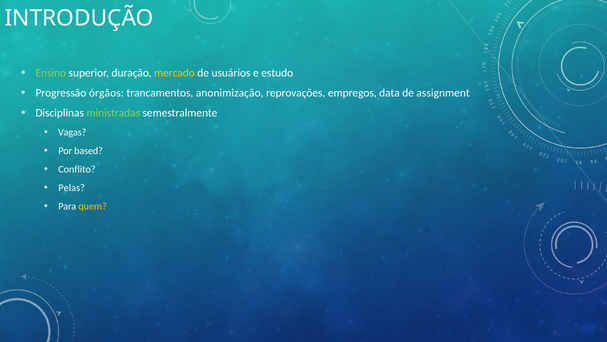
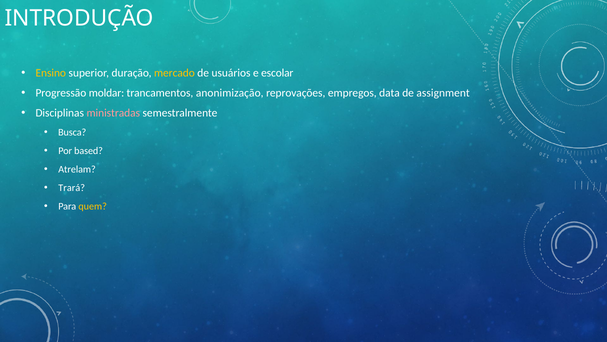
Ensino colour: light green -> yellow (51, 73)
estudo: estudo -> escolar (277, 73)
órgãos: órgãos -> moldar (107, 93)
ministradas colour: light green -> pink (113, 113)
Vagas: Vagas -> Busca (72, 132)
Conflito: Conflito -> Atrelam (77, 169)
Pelas: Pelas -> Trará (72, 188)
